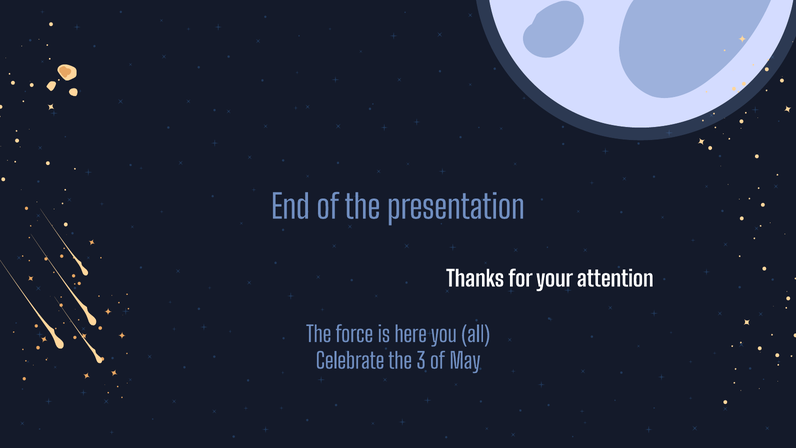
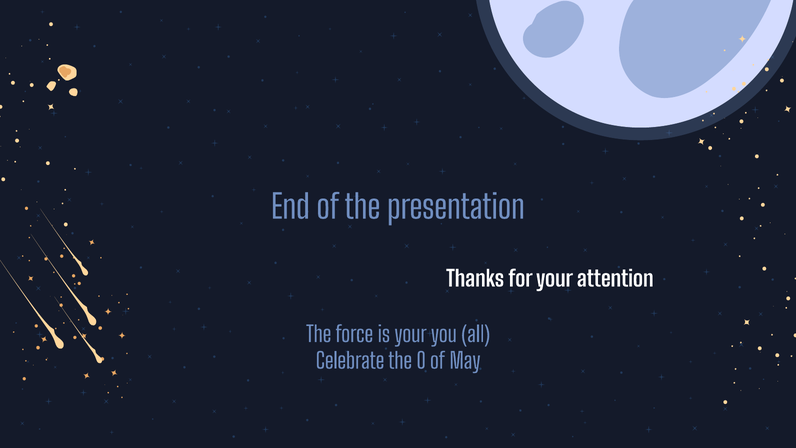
is here: here -> your (411, 335)
3: 3 -> 0 (421, 361)
